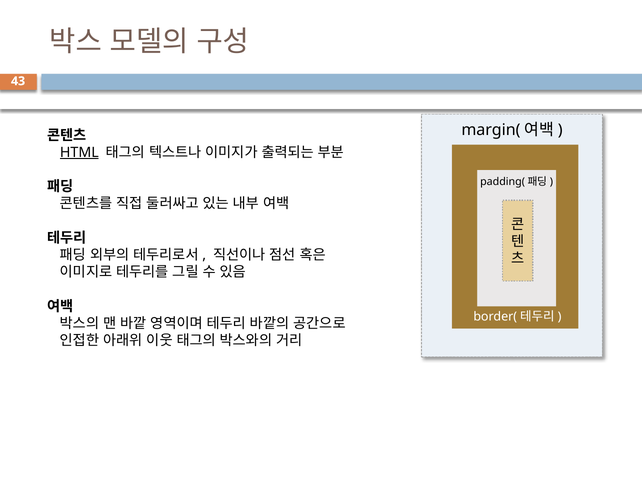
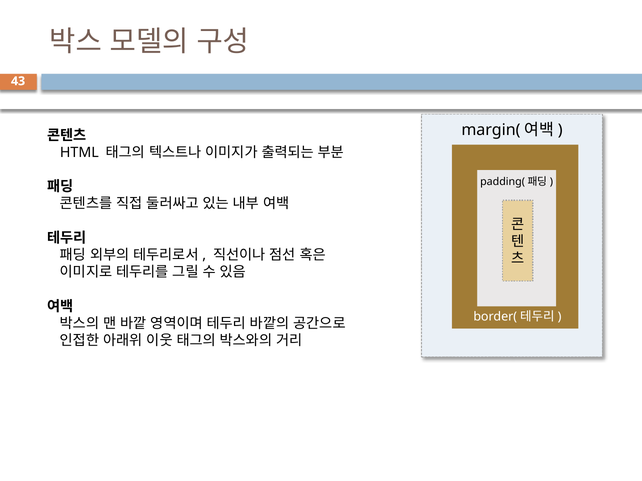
HTML underline: present -> none (79, 153)
